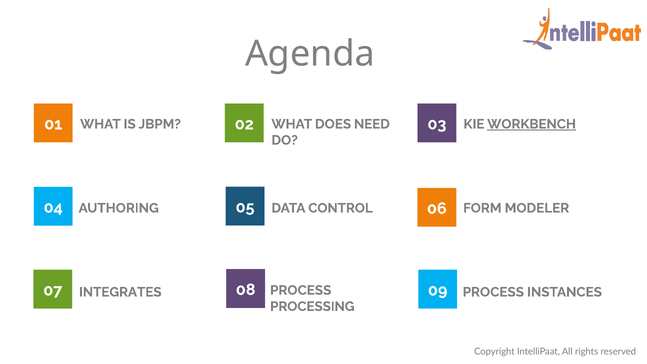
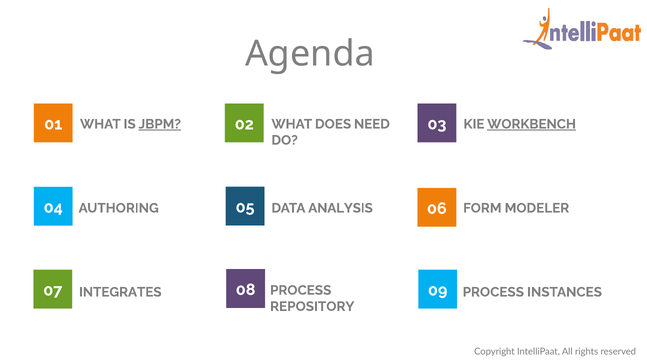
JBPM underline: none -> present (160, 124)
CONTROL: CONTROL -> ANALYSIS (341, 208)
PROCESSING: PROCESSING -> REPOSITORY (312, 306)
